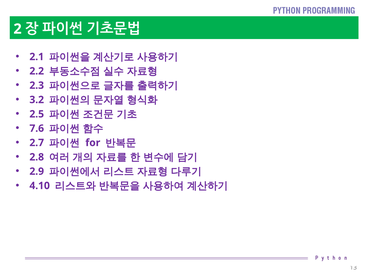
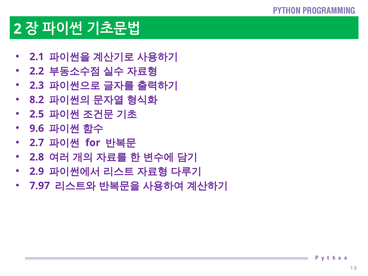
3.2: 3.2 -> 8.2 (37, 100)
7.6: 7.6 -> 9.6 (37, 128)
4.10: 4.10 -> 7.97 (40, 186)
